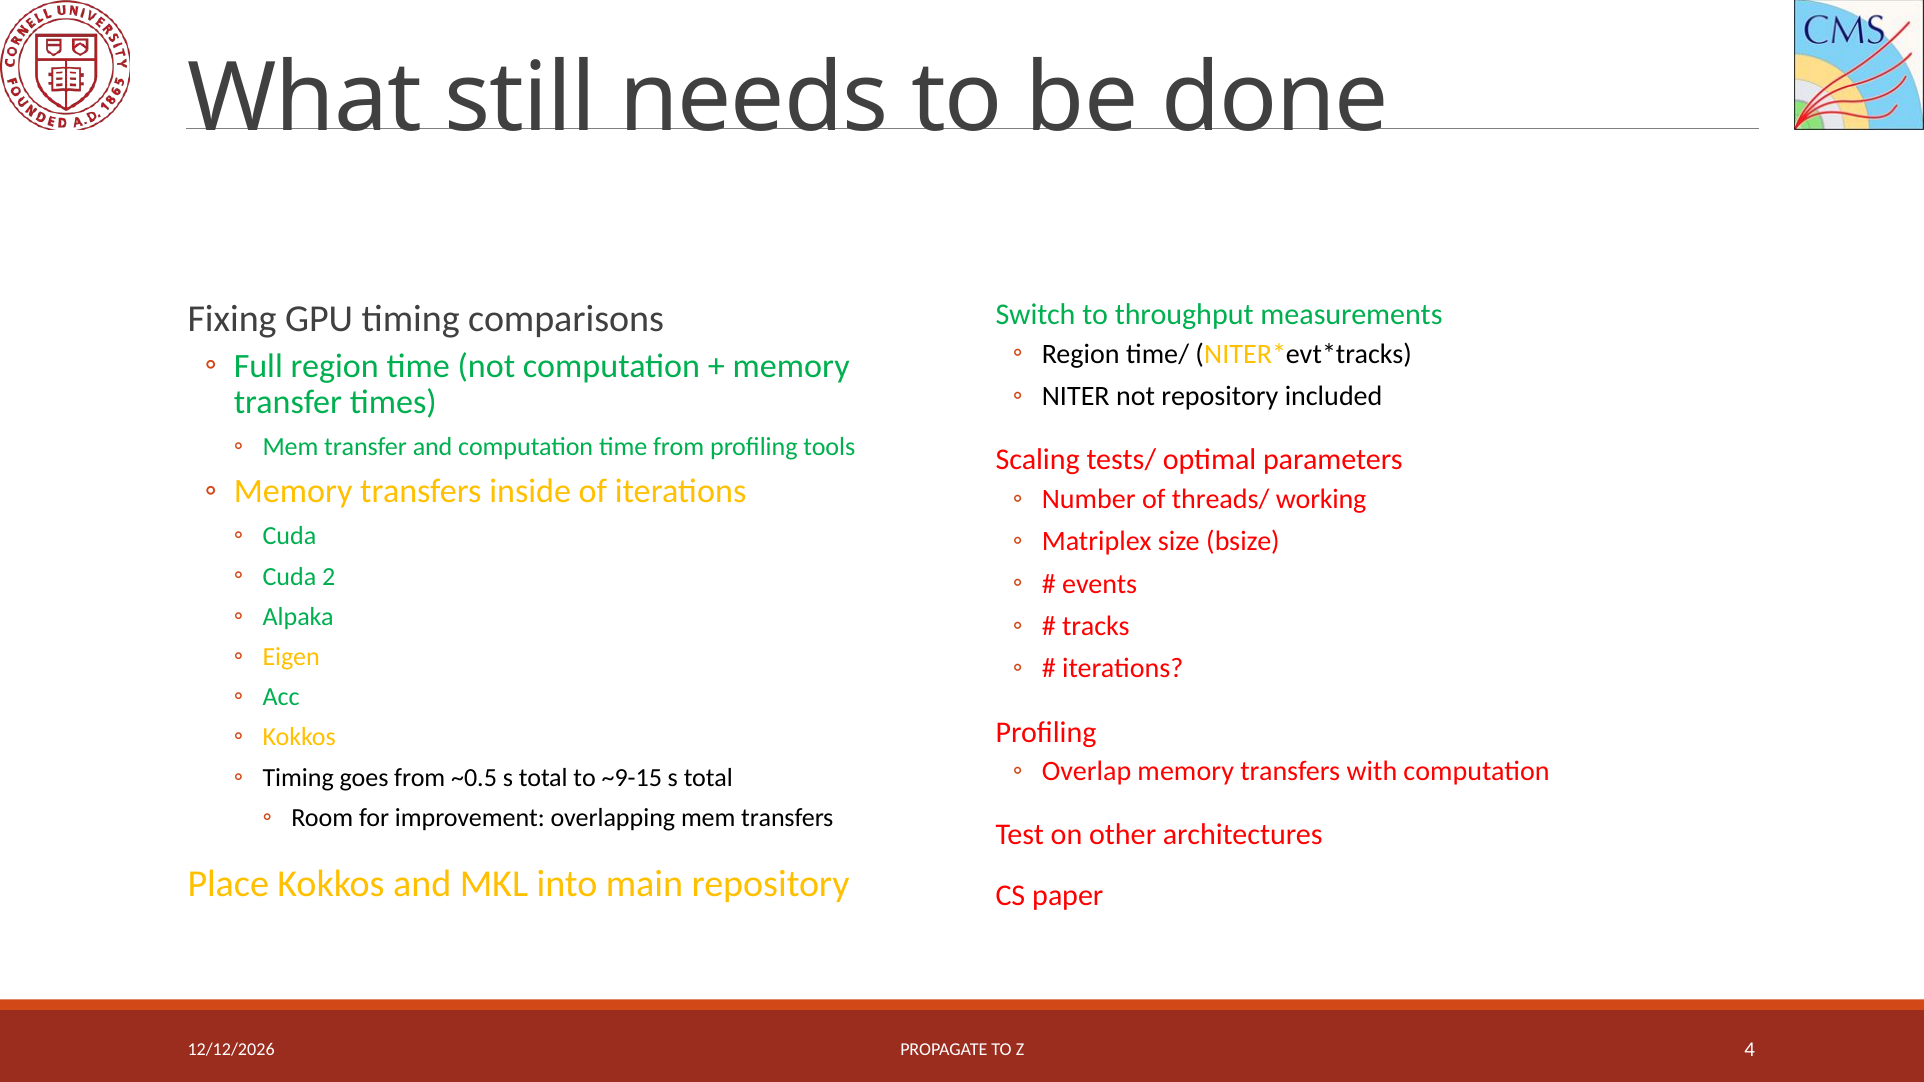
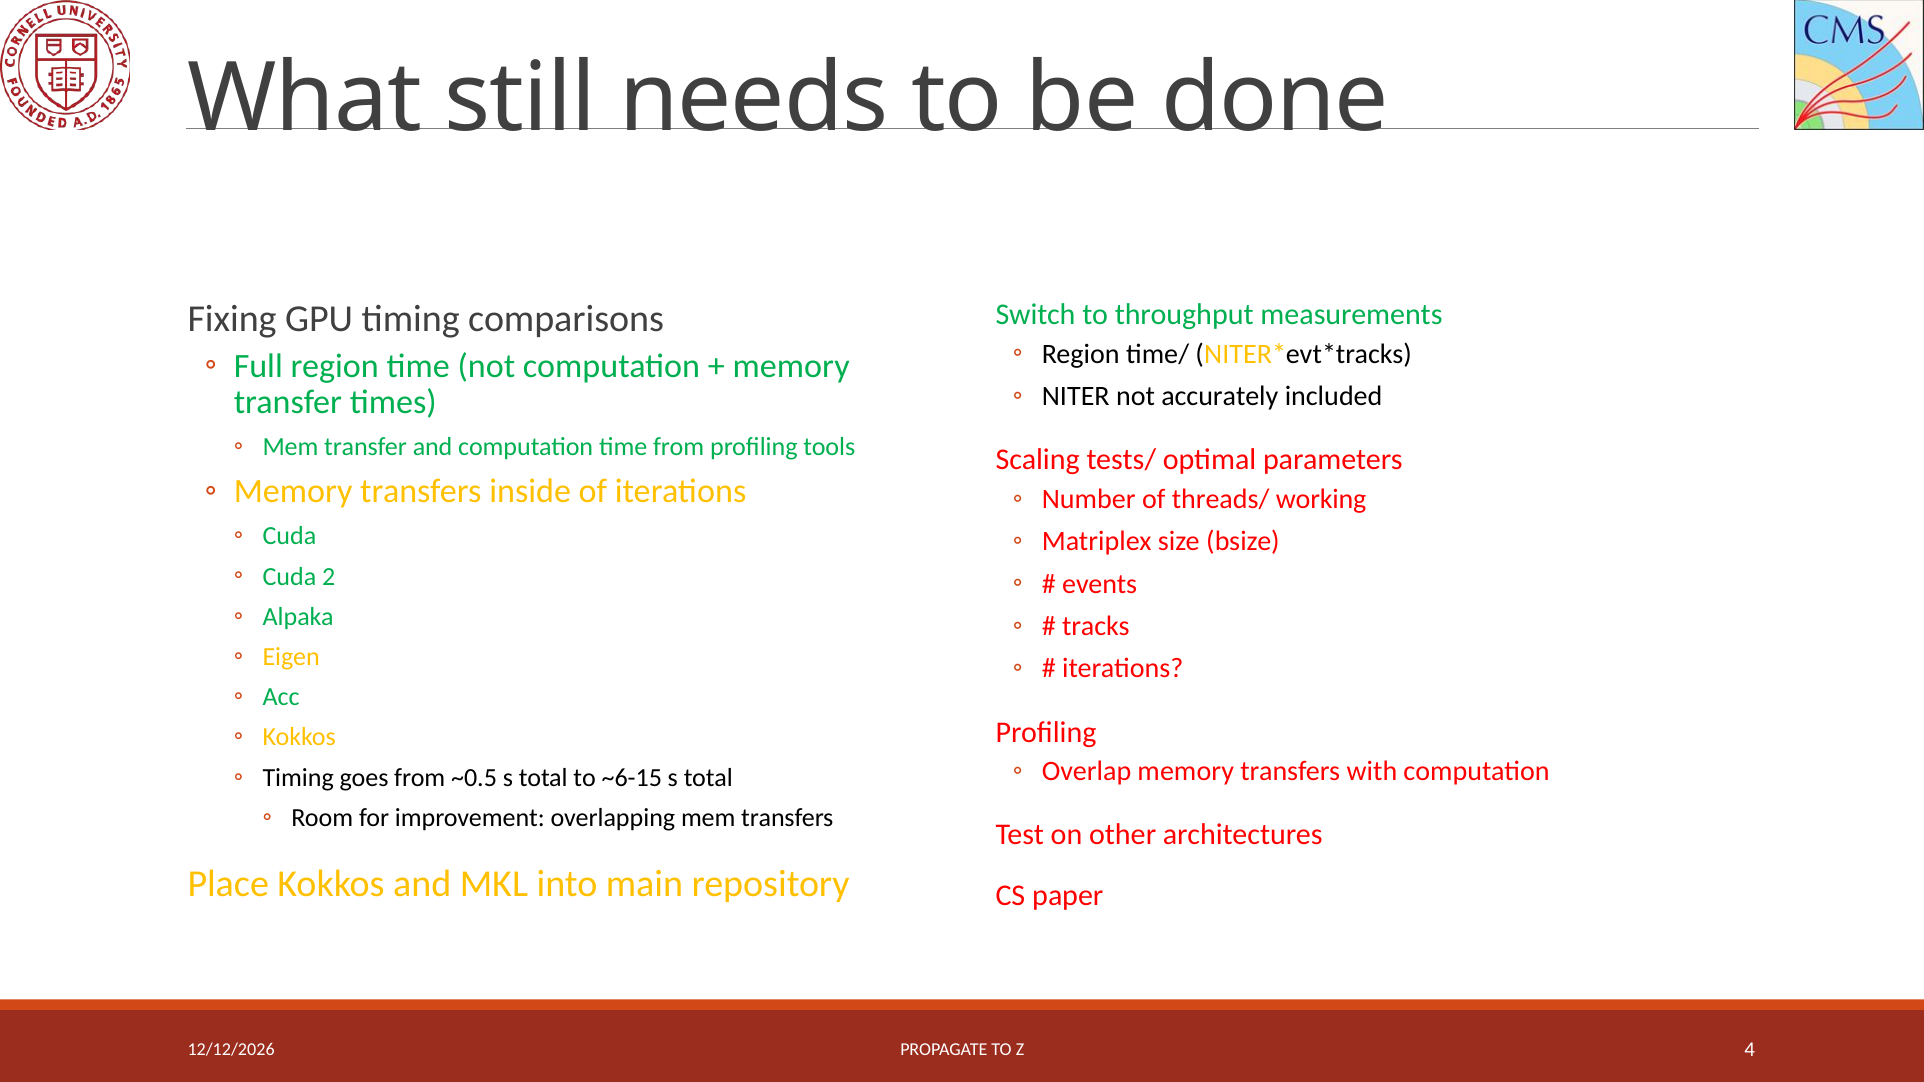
not repository: repository -> accurately (1220, 396)
~9-15: ~9-15 -> ~6-15 (632, 778)
